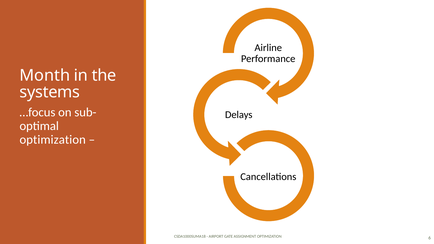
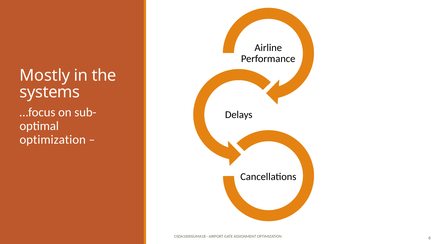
Month: Month -> Mostly (45, 76)
